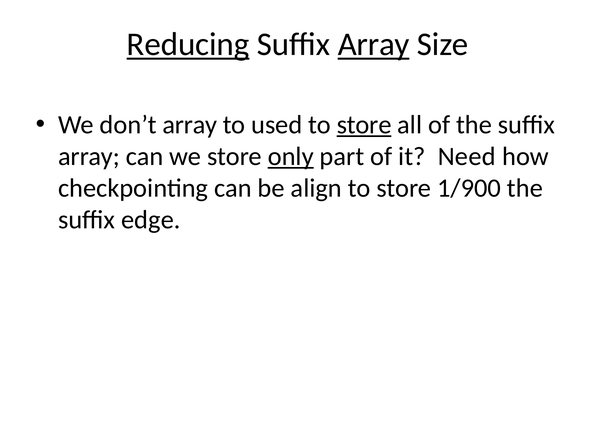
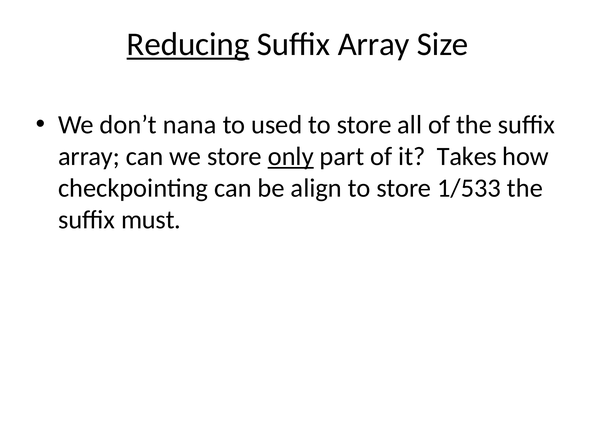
Array underline: present -> none (374, 44)
don’t array: array -> nana (190, 125)
store underline: present -> none (364, 125)
Need: Need -> Takes (467, 157)
1/900: 1/900 -> 1/533 (469, 188)
edge: edge -> must (151, 220)
